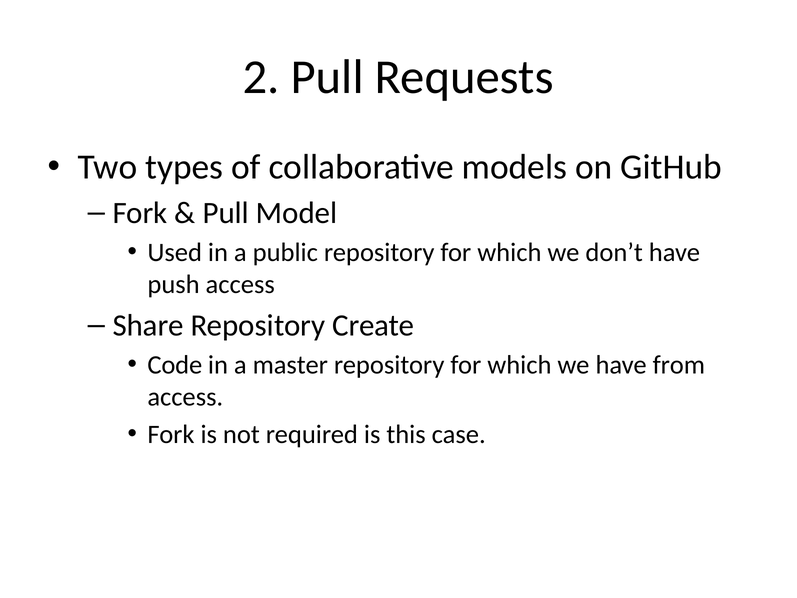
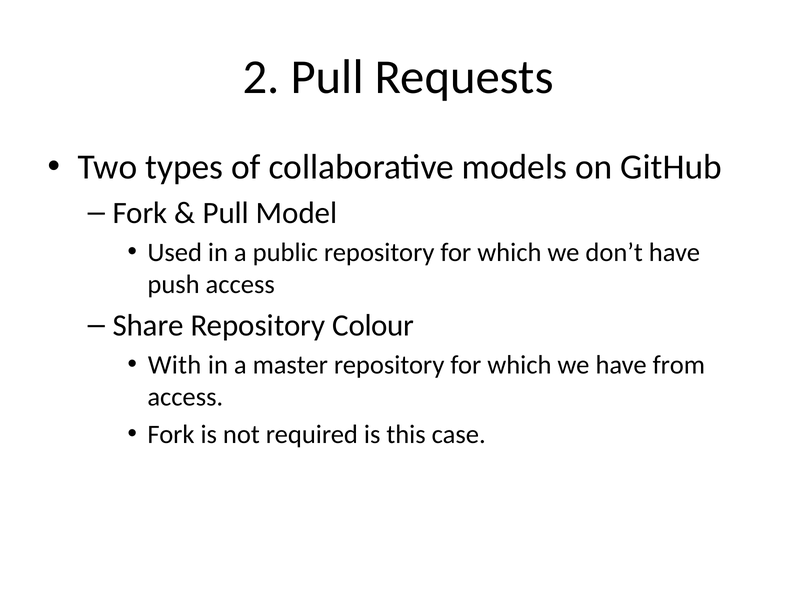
Create: Create -> Colour (373, 325)
Code: Code -> With (175, 365)
